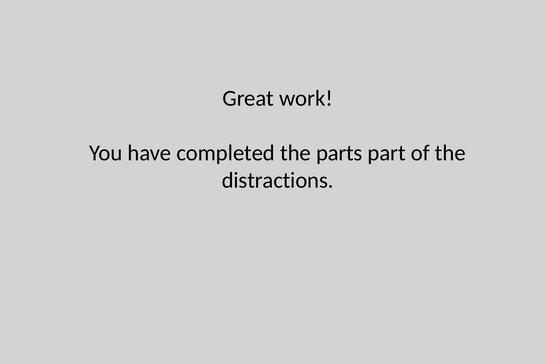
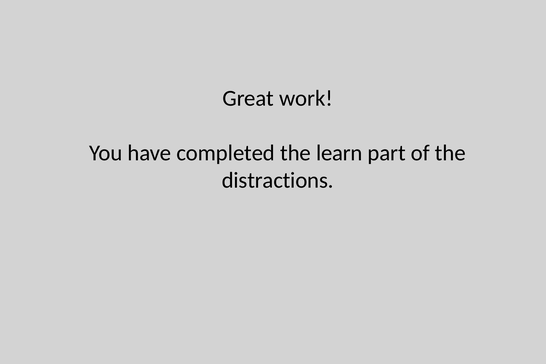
parts: parts -> learn (339, 153)
